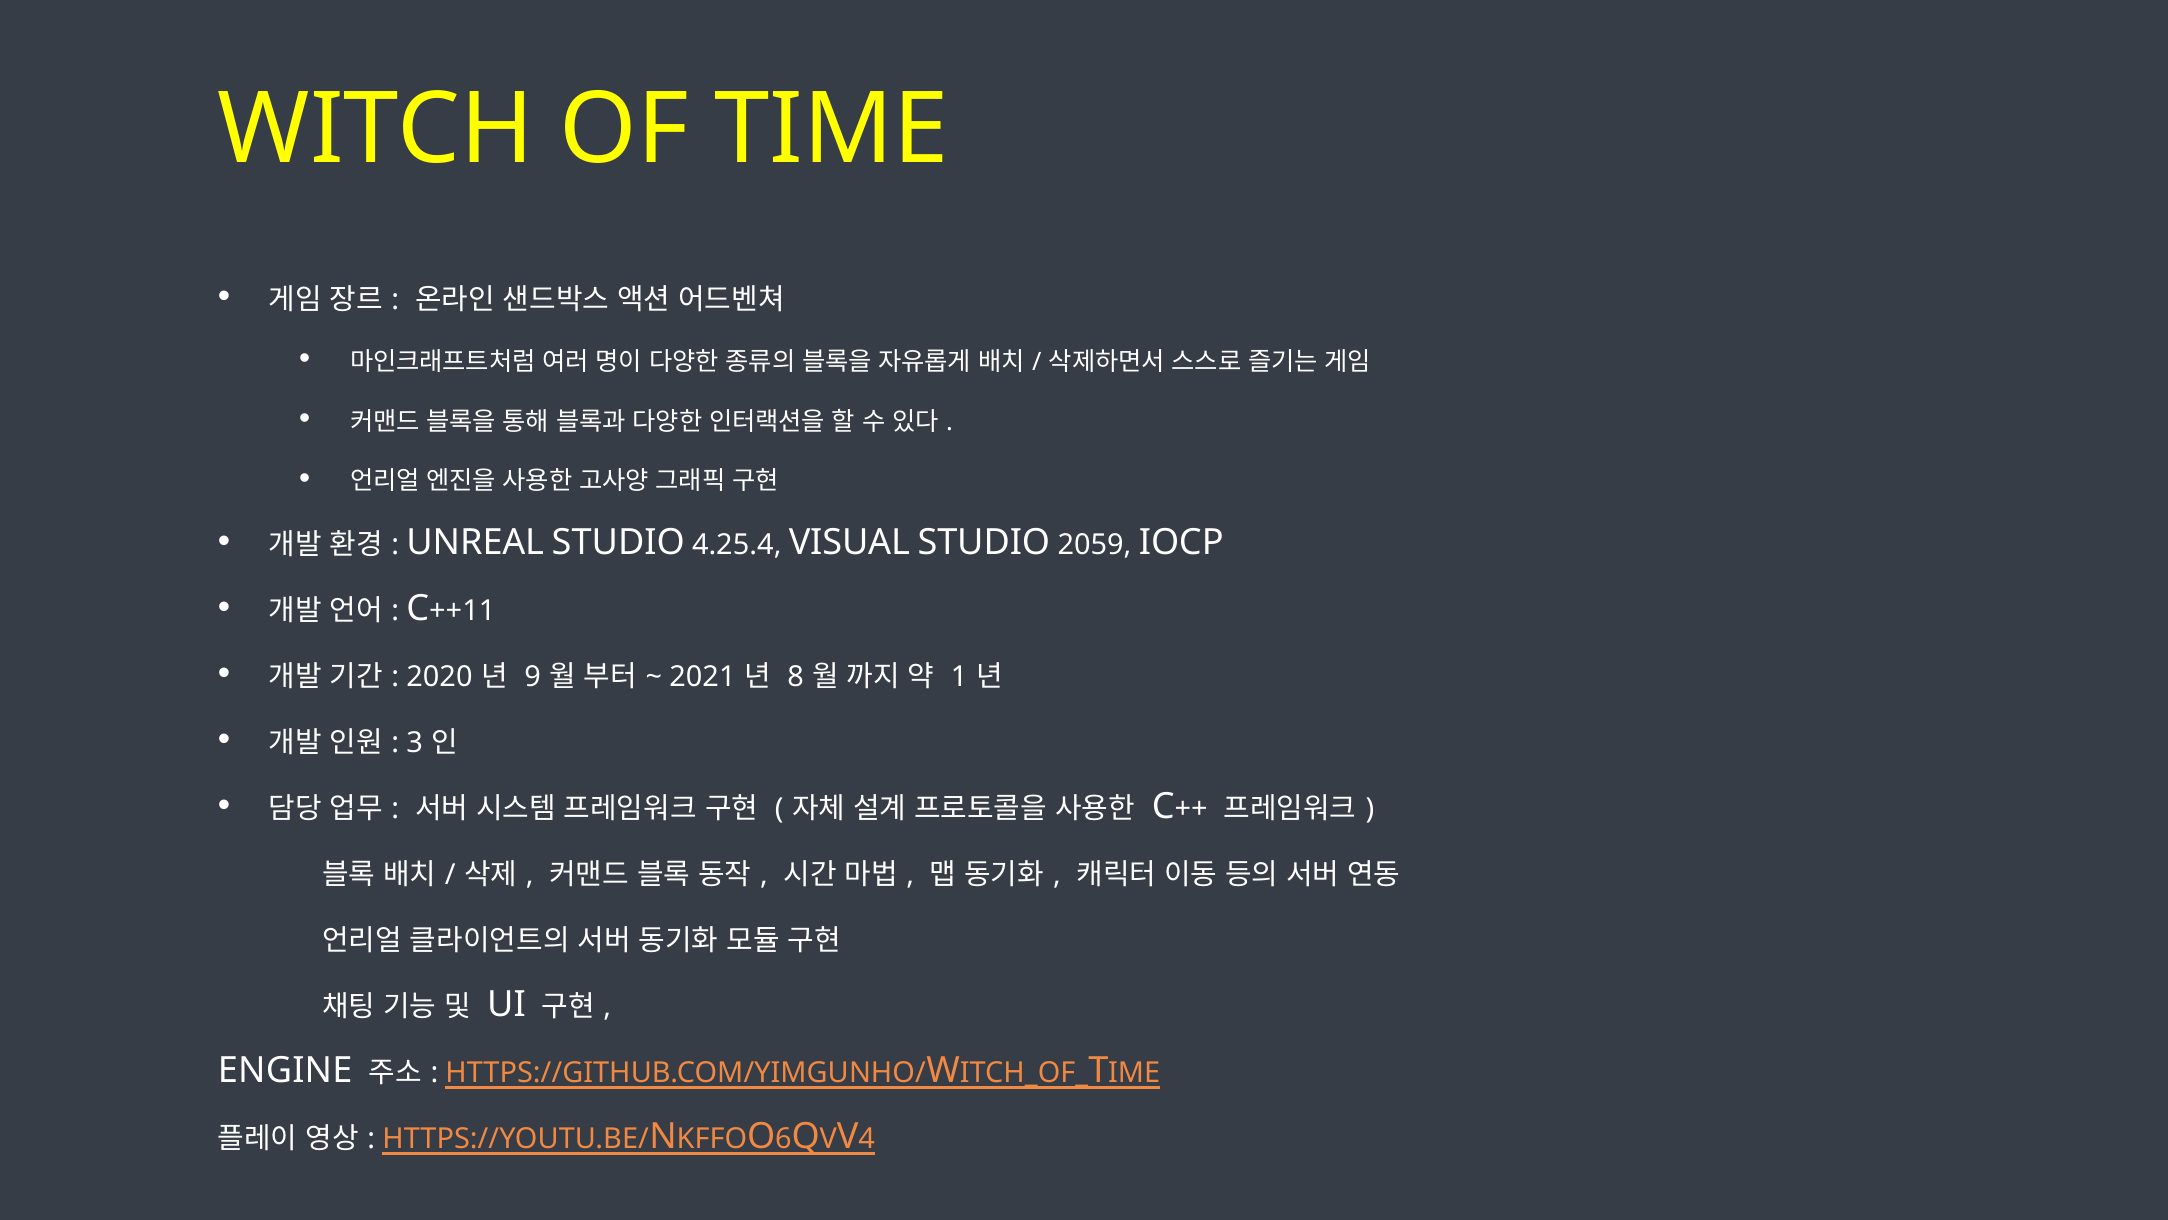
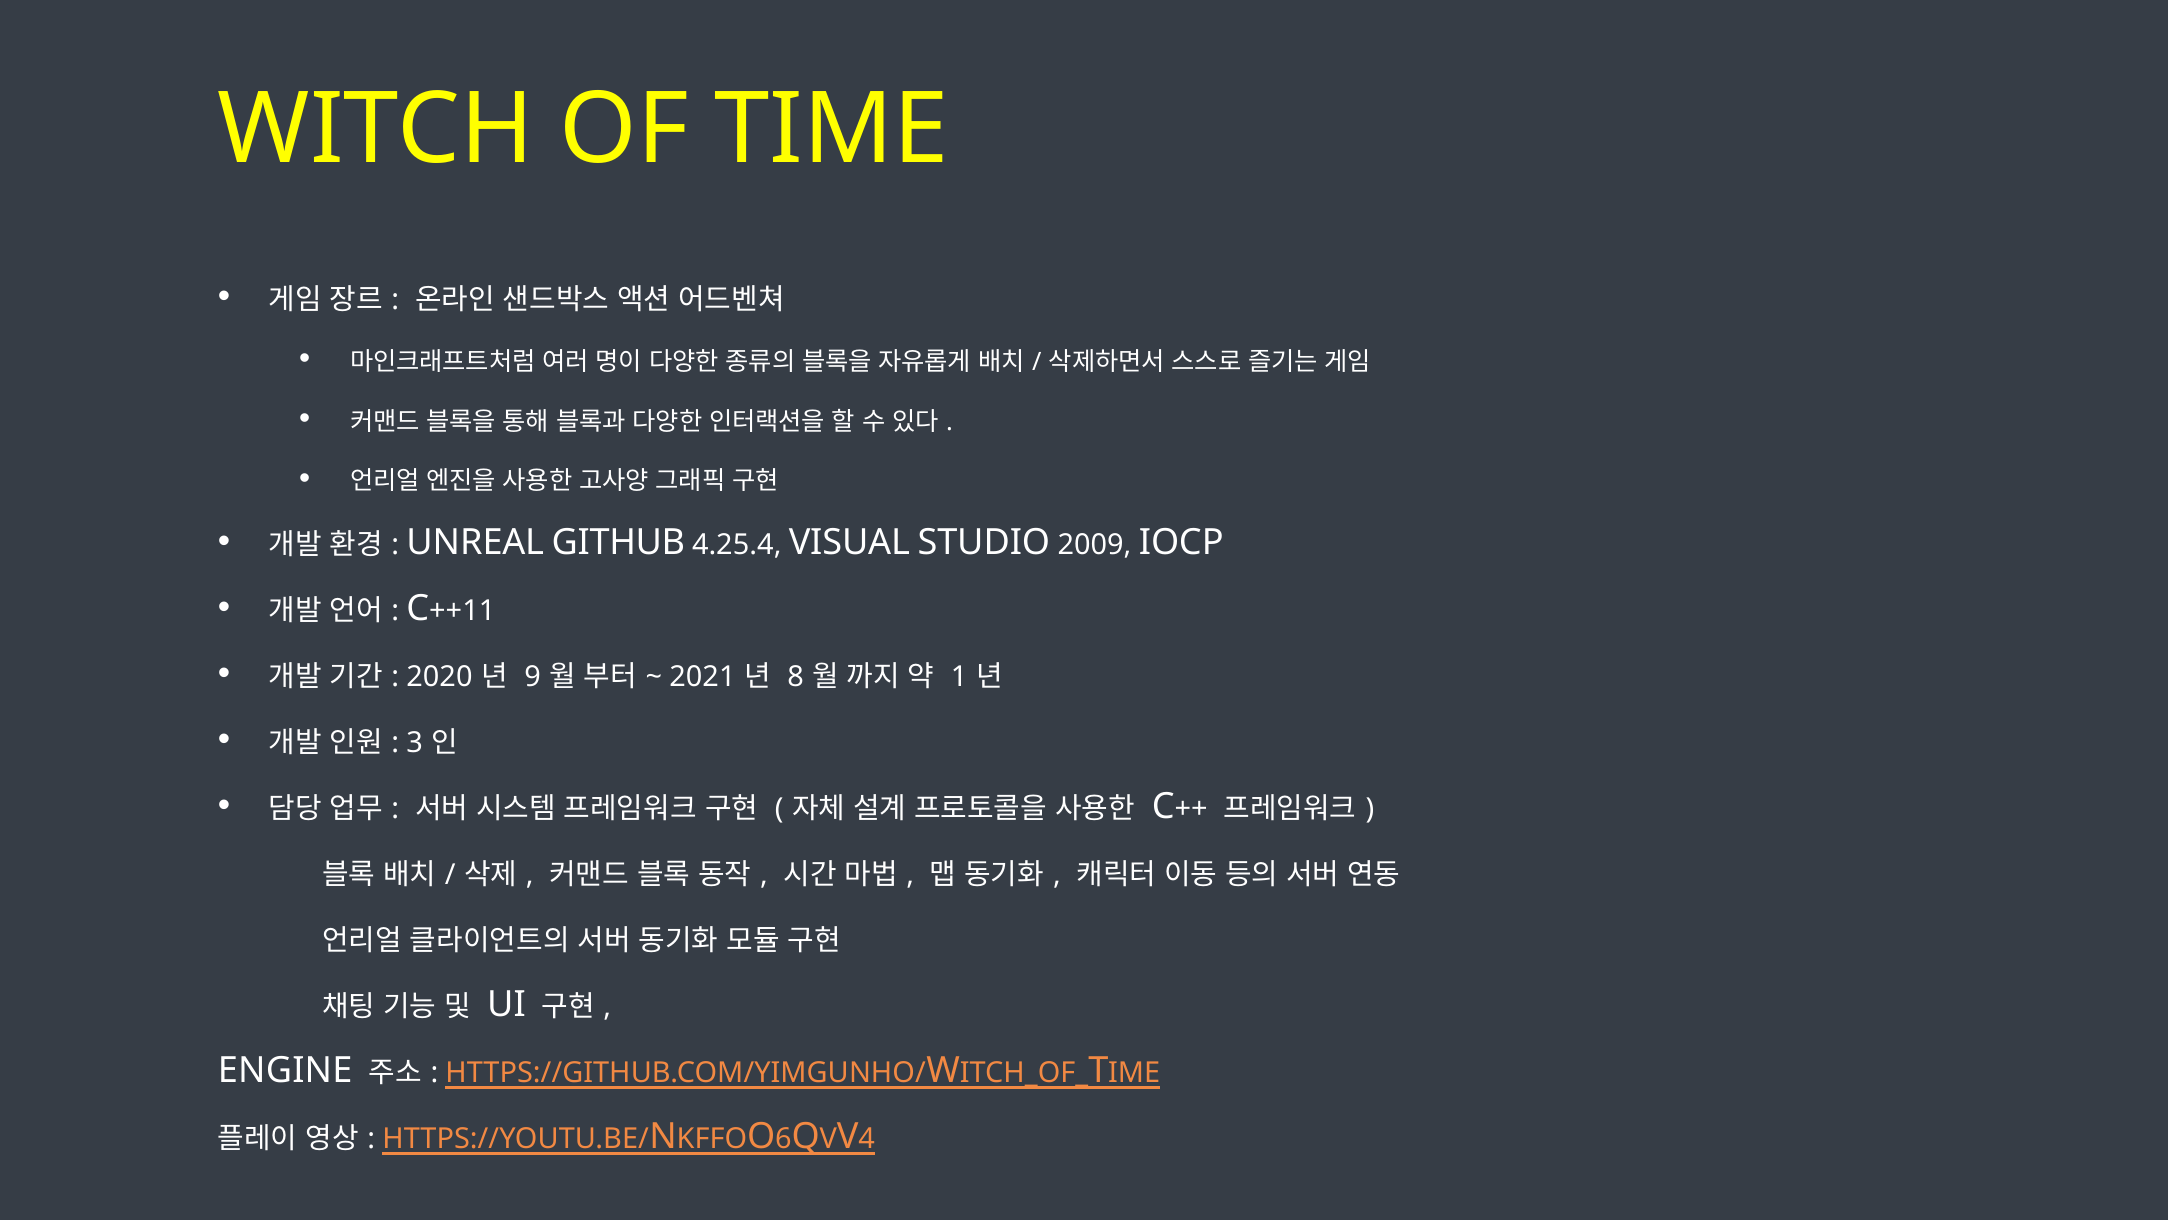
UNREAL STUDIO: STUDIO -> GITHUB (618, 543)
2059: 2059 -> 2009 (1095, 545)
